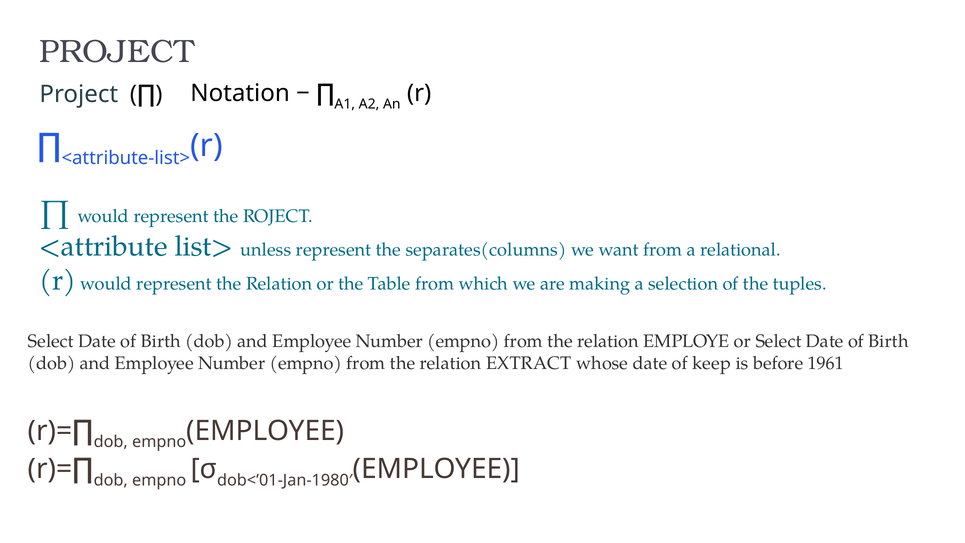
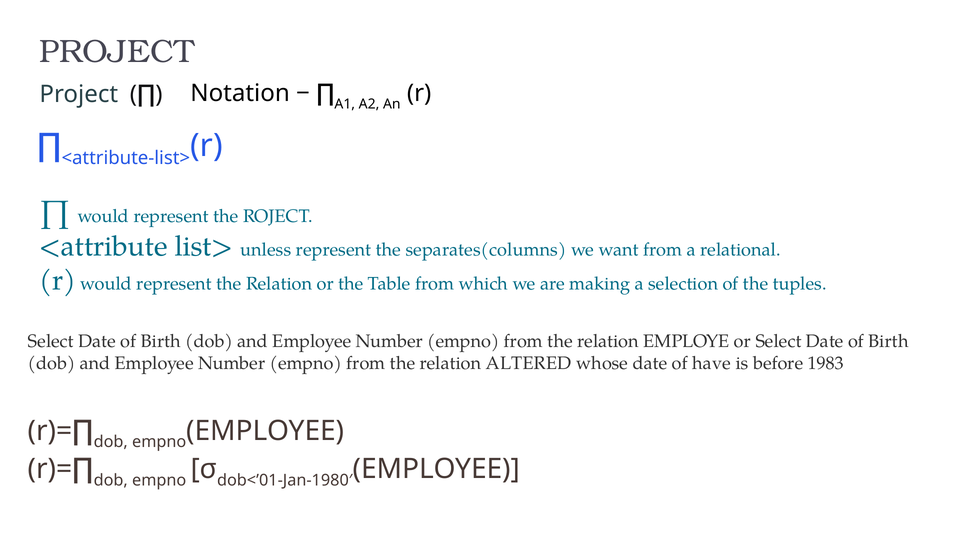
EXTRACT: EXTRACT -> ALTERED (529, 363)
keep: keep -> have (712, 363)
1961: 1961 -> 1983 (826, 363)
